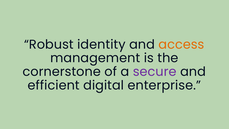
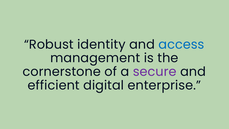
access colour: orange -> blue (181, 44)
